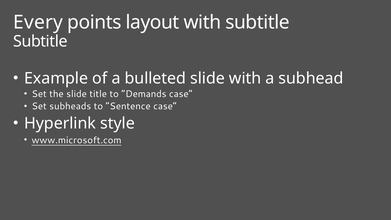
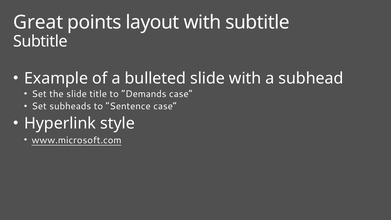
Every: Every -> Great (38, 22)
